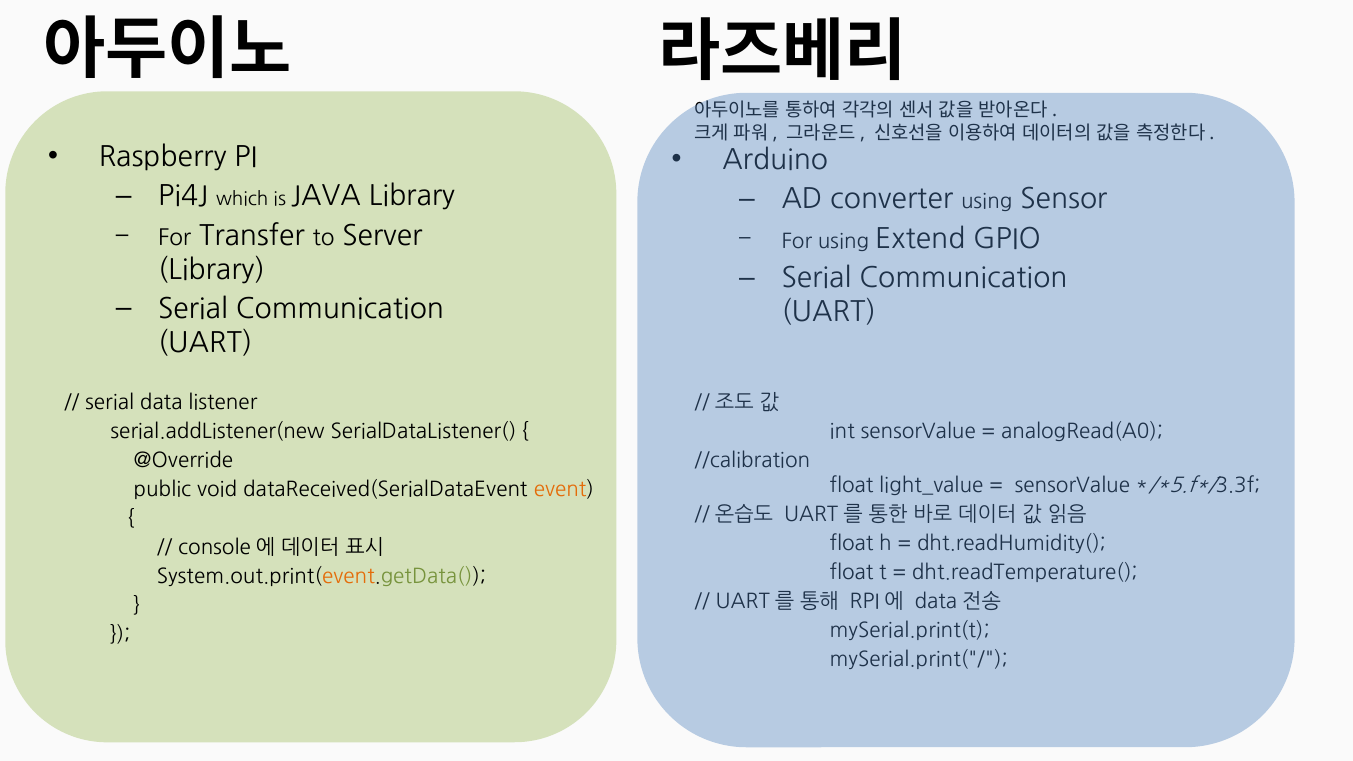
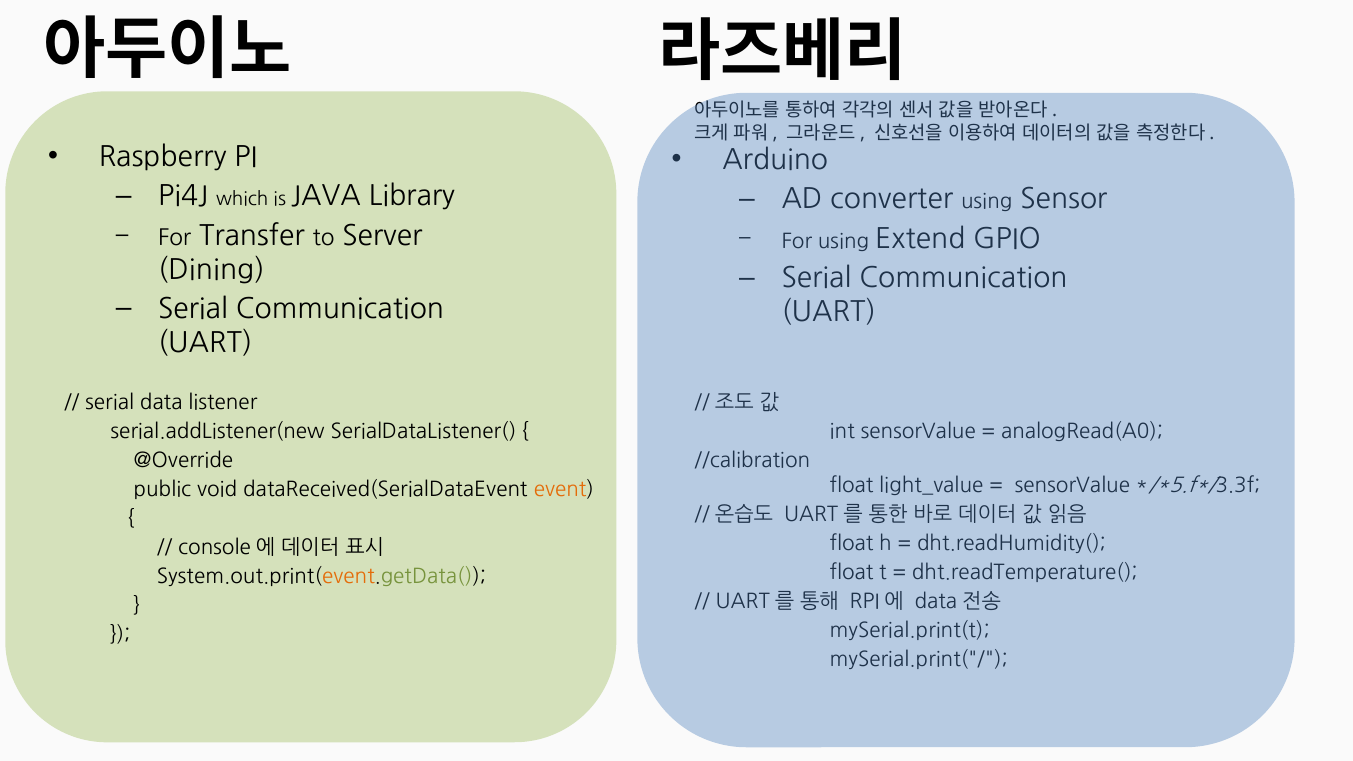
Library: Library -> Dining (211, 270)
